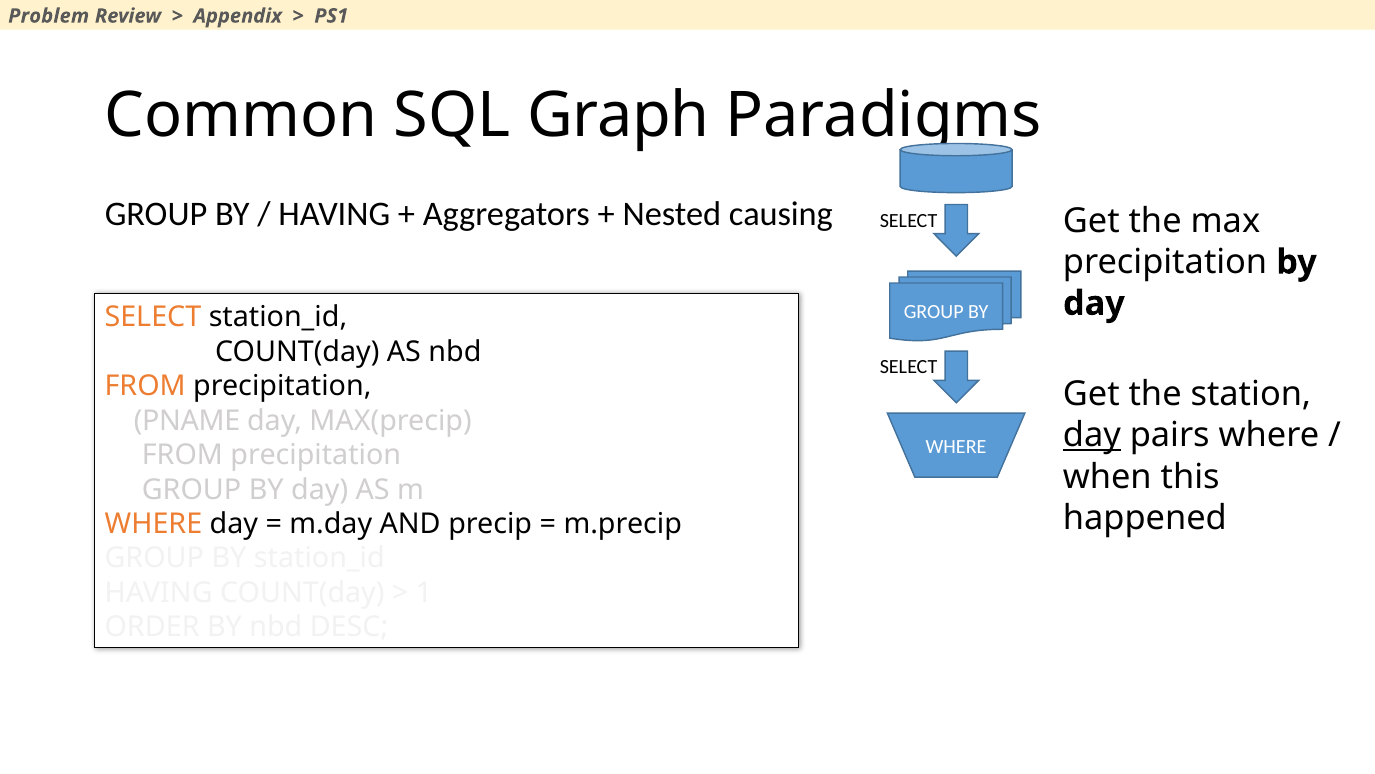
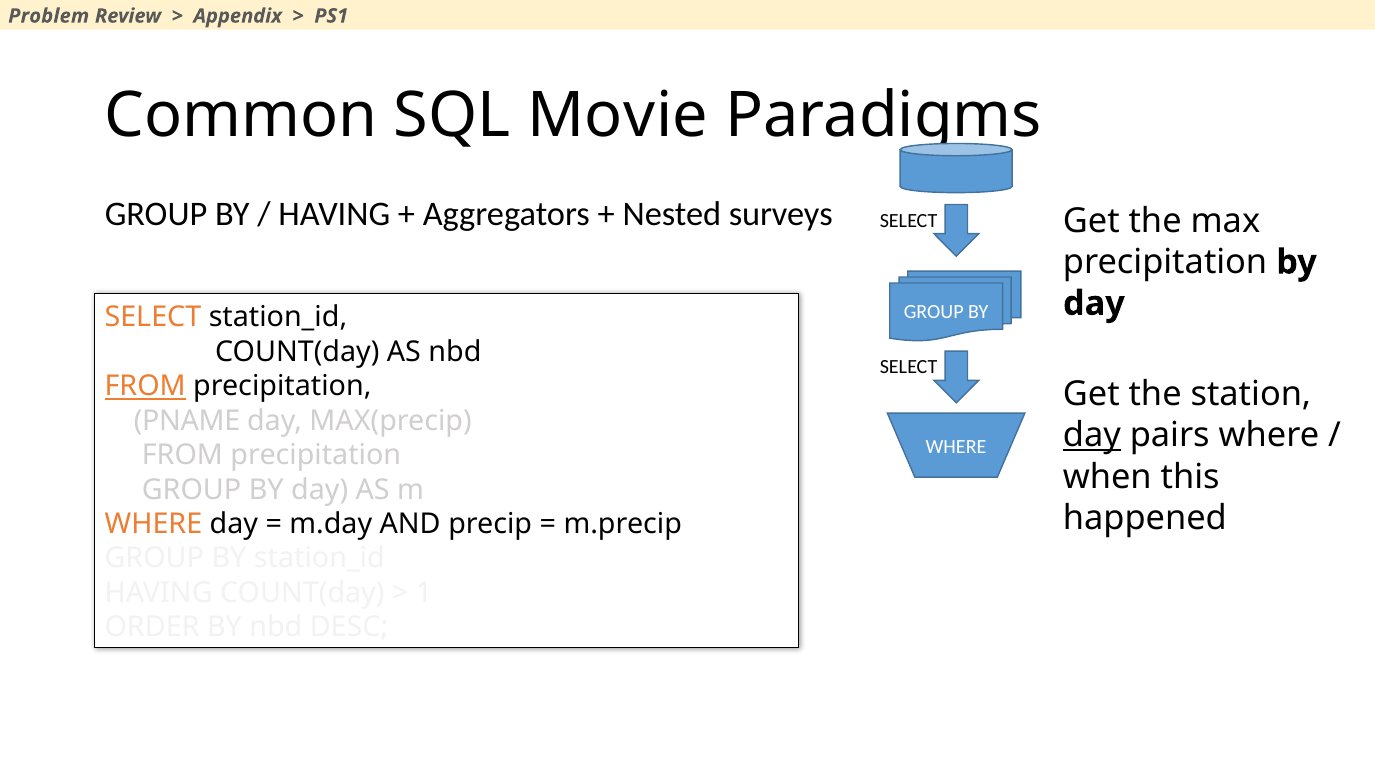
Graph: Graph -> Movie (618, 116)
causing: causing -> surveys (781, 214)
FROM underline: none -> present (145, 386)
